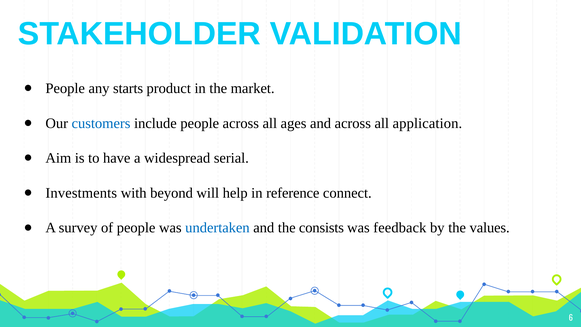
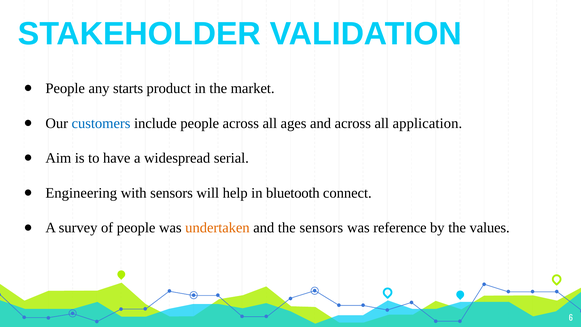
Investments: Investments -> Engineering (81, 193)
with beyond: beyond -> sensors (172, 193)
reference: reference -> bluetooth (293, 193)
undertaken colour: blue -> orange (217, 228)
the consists: consists -> sensors (321, 228)
feedback: feedback -> reference (400, 228)
